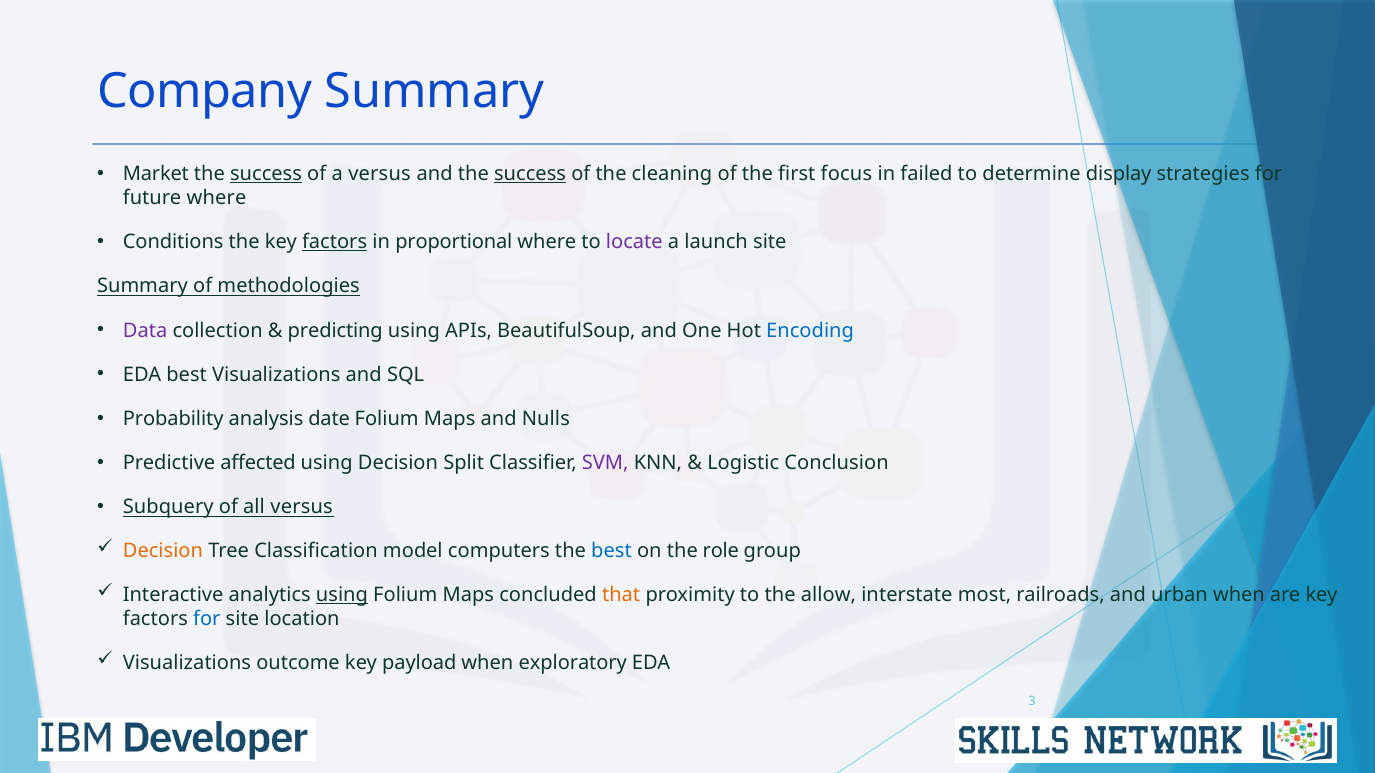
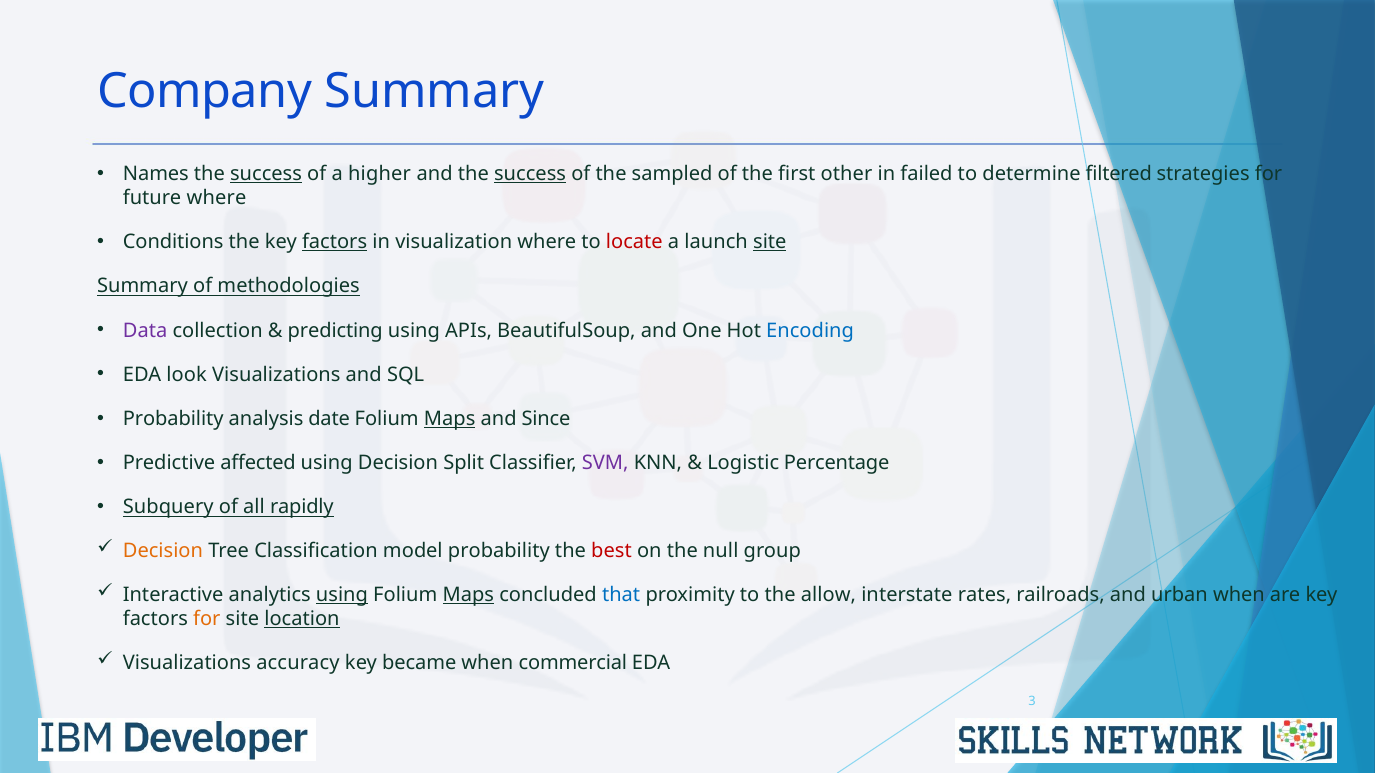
Market: Market -> Names (156, 174)
a versus: versus -> higher (380, 174)
cleaning: cleaning -> sampled (672, 174)
focus: focus -> other (846, 174)
display: display -> filtered (1119, 174)
proportional: proportional -> visualization (454, 242)
locate colour: purple -> red (634, 242)
site underline: none -> present (770, 242)
EDA best: best -> look (187, 375)
Maps underline: none -> present (450, 419)
Nulls: Nulls -> Since (546, 419)
Conclusion: Conclusion -> Percentage (837, 463)
all versus: versus -> rapidly (302, 507)
model computers: computers -> probability (499, 551)
best colour: blue -> red (611, 551)
role: role -> null (721, 551)
Maps underline: none -> present (468, 595)
that colour: orange -> blue (621, 595)
most: most -> rates (985, 595)
for colour: blue -> orange (207, 620)
location underline: none -> present (302, 620)
outcome: outcome -> accuracy (298, 664)
payload: payload -> became (419, 664)
exploratory: exploratory -> commercial (573, 664)
